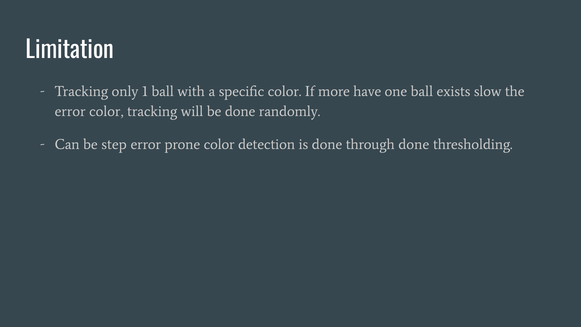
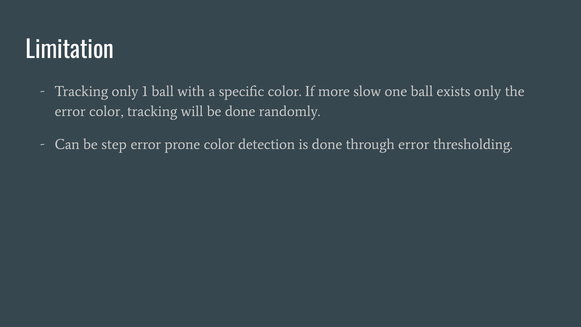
have: have -> slow (367, 91)
exists slow: slow -> only (488, 91)
through done: done -> error (414, 144)
